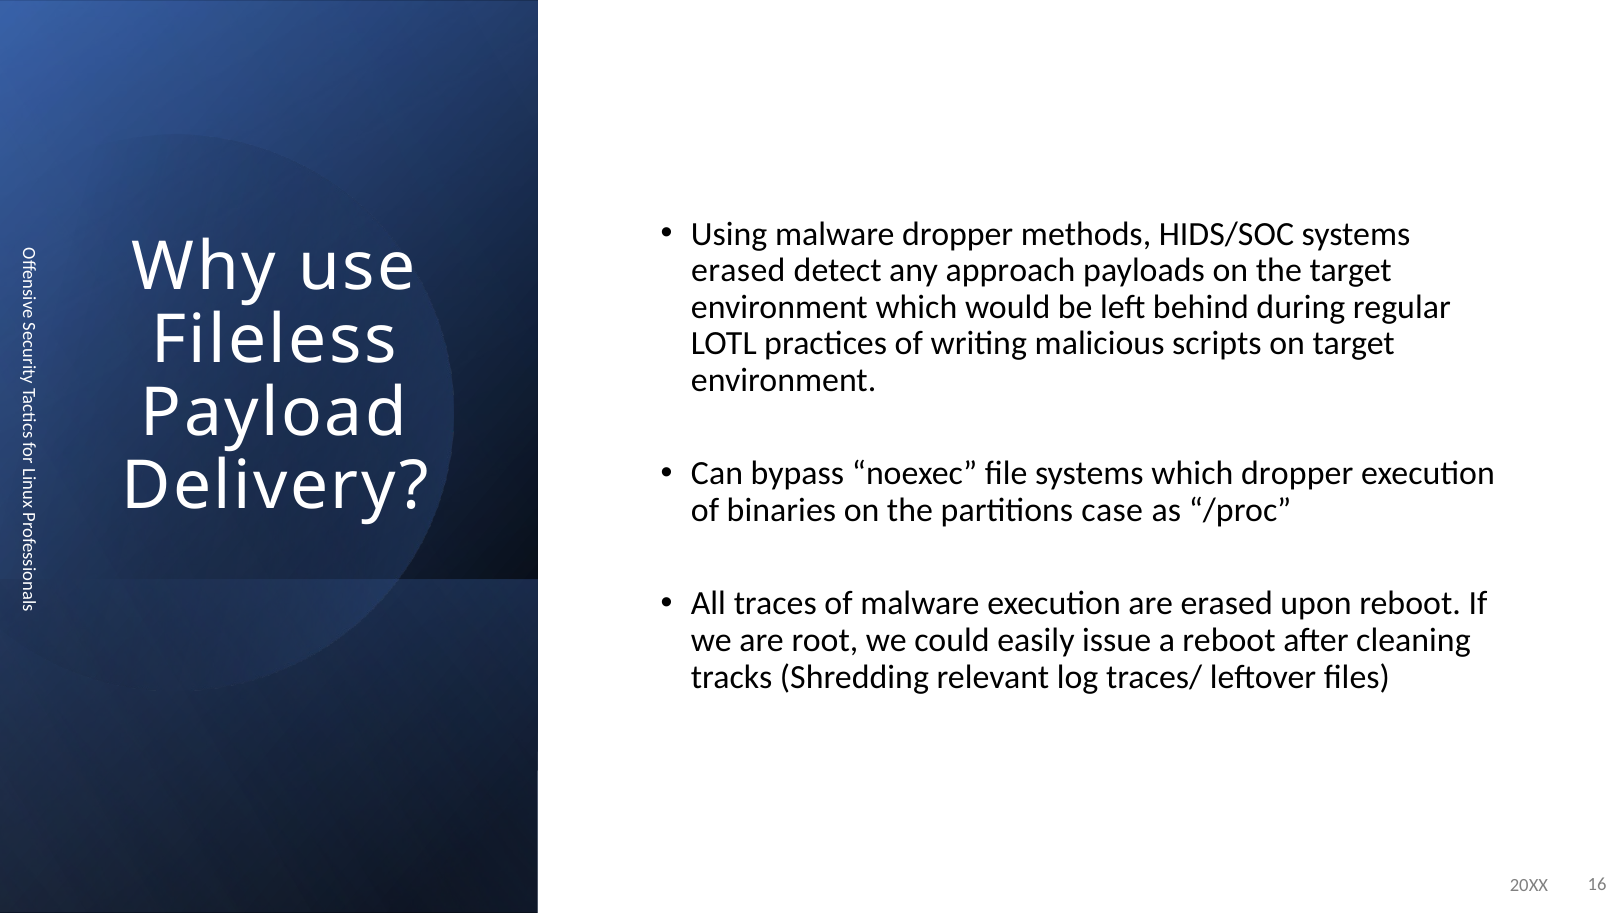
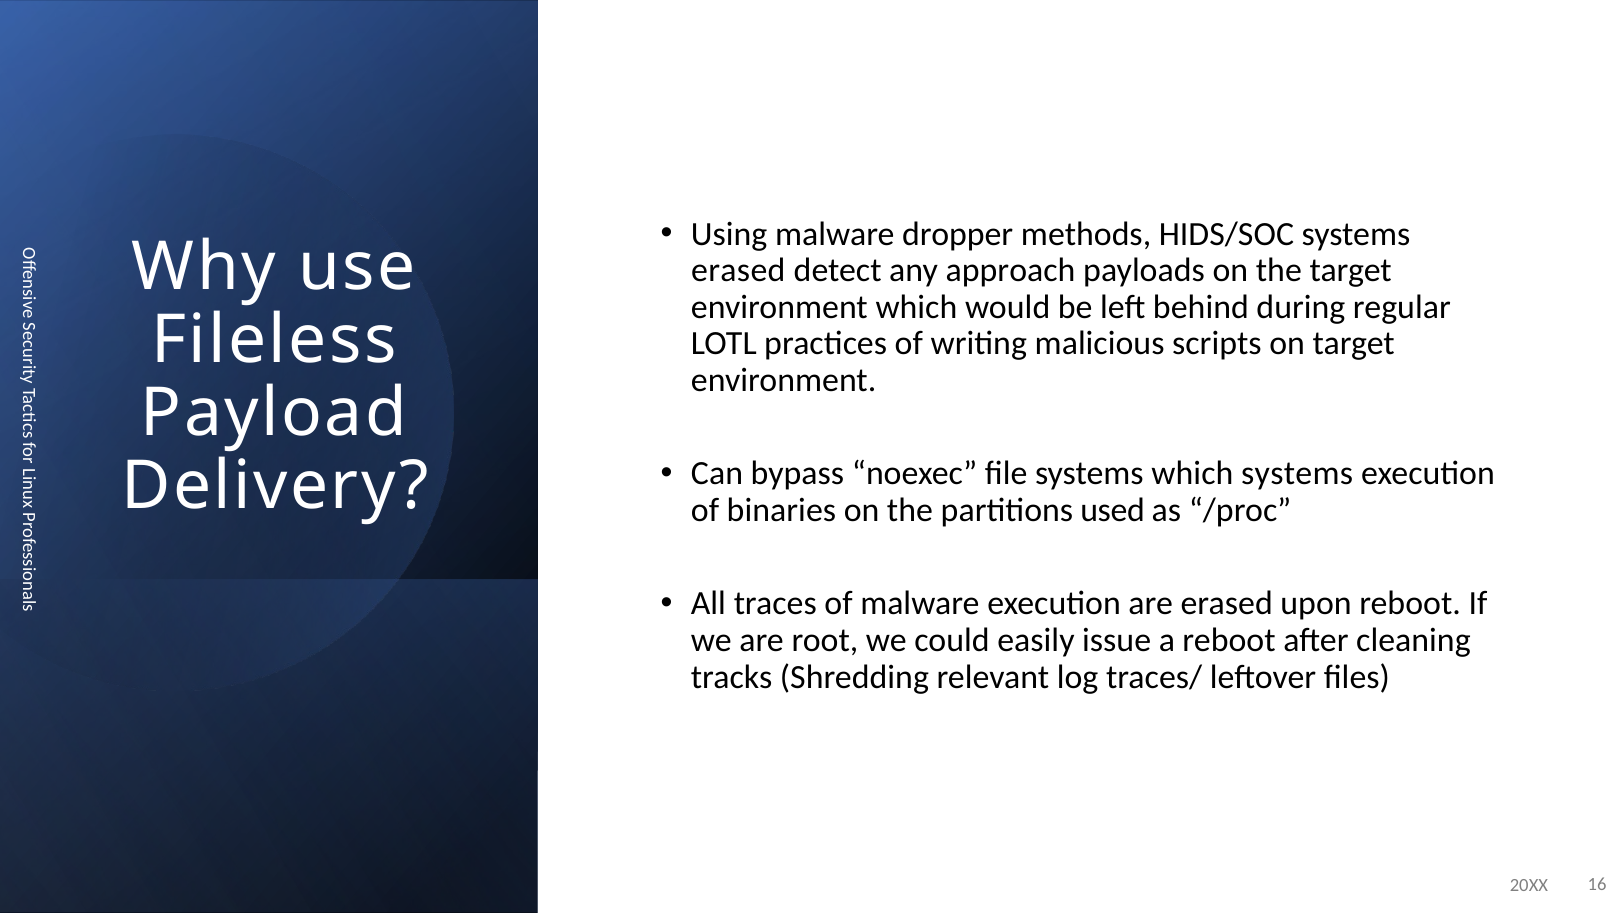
which dropper: dropper -> systems (1297, 474)
case: case -> used (1113, 511)
